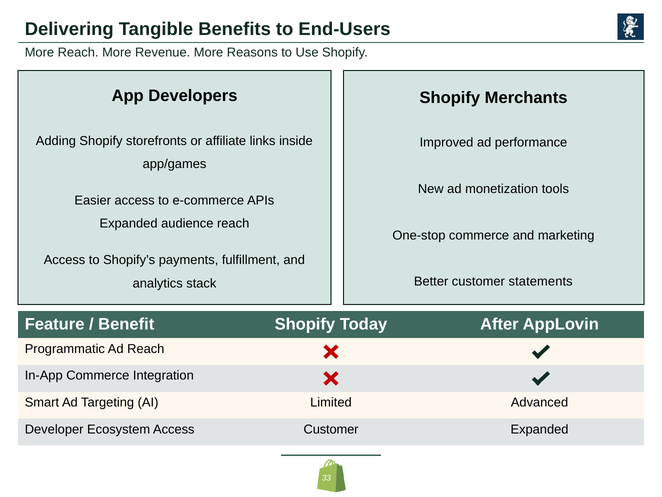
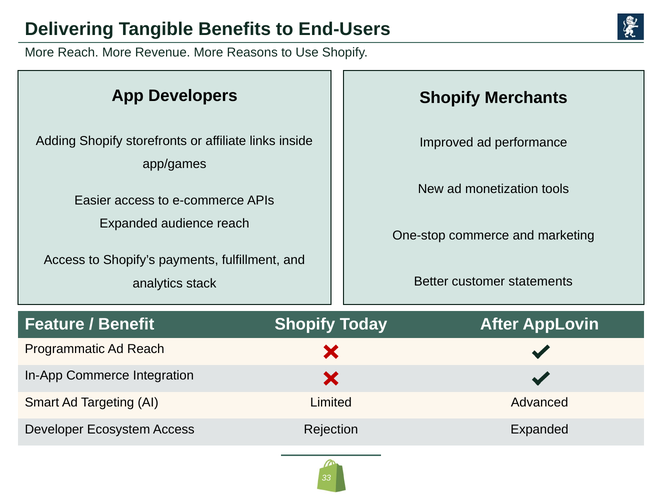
Access Customer: Customer -> Rejection (331, 429)
